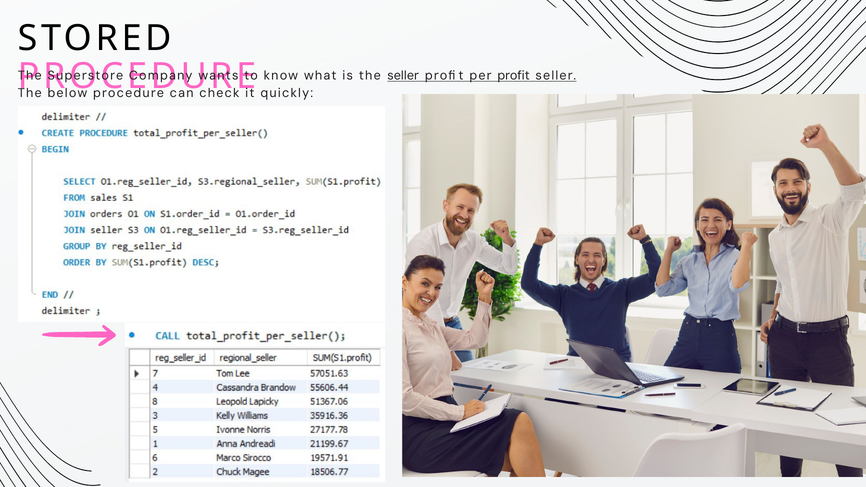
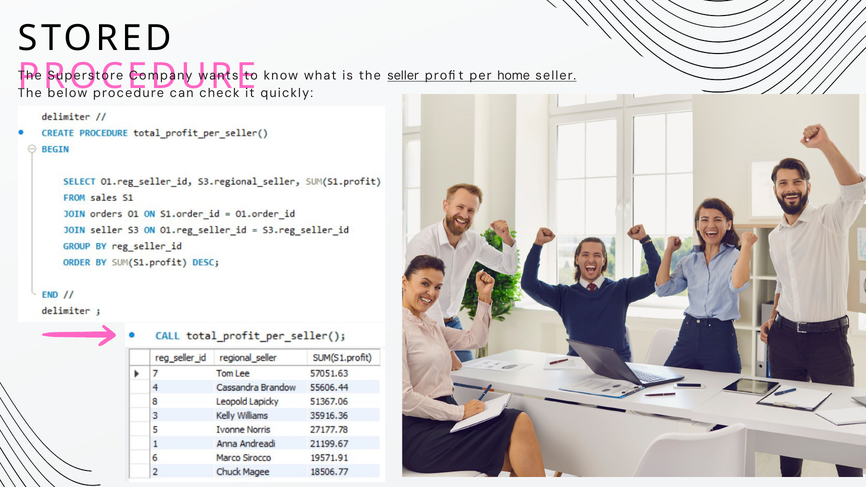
per profit: profit -> home (514, 76)
